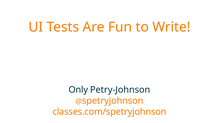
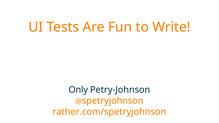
classes.com/spetryjohnson: classes.com/spetryjohnson -> rather.com/spetryjohnson (109, 112)
